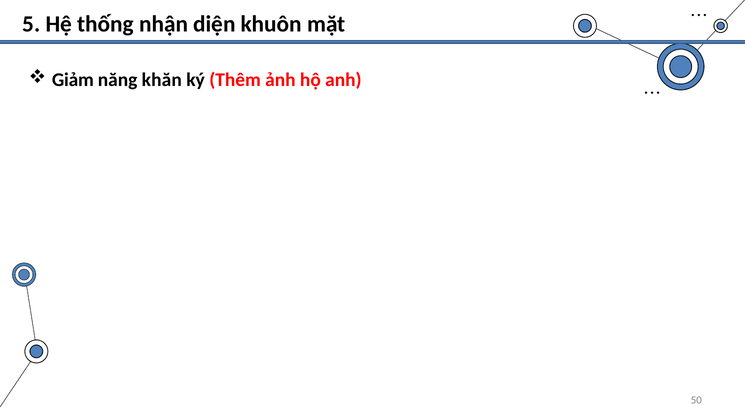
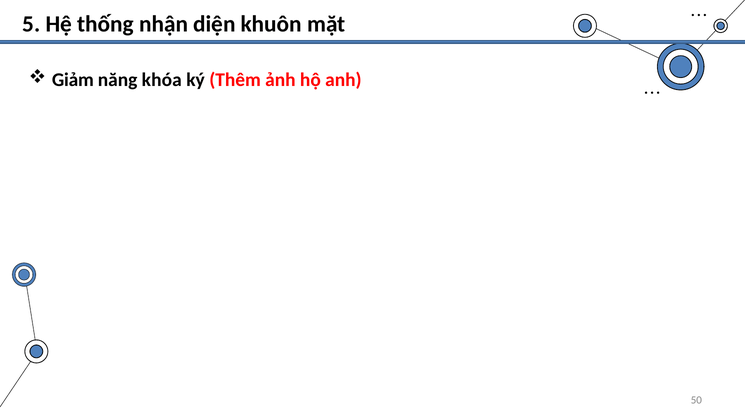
khăn: khăn -> khóa (162, 80)
